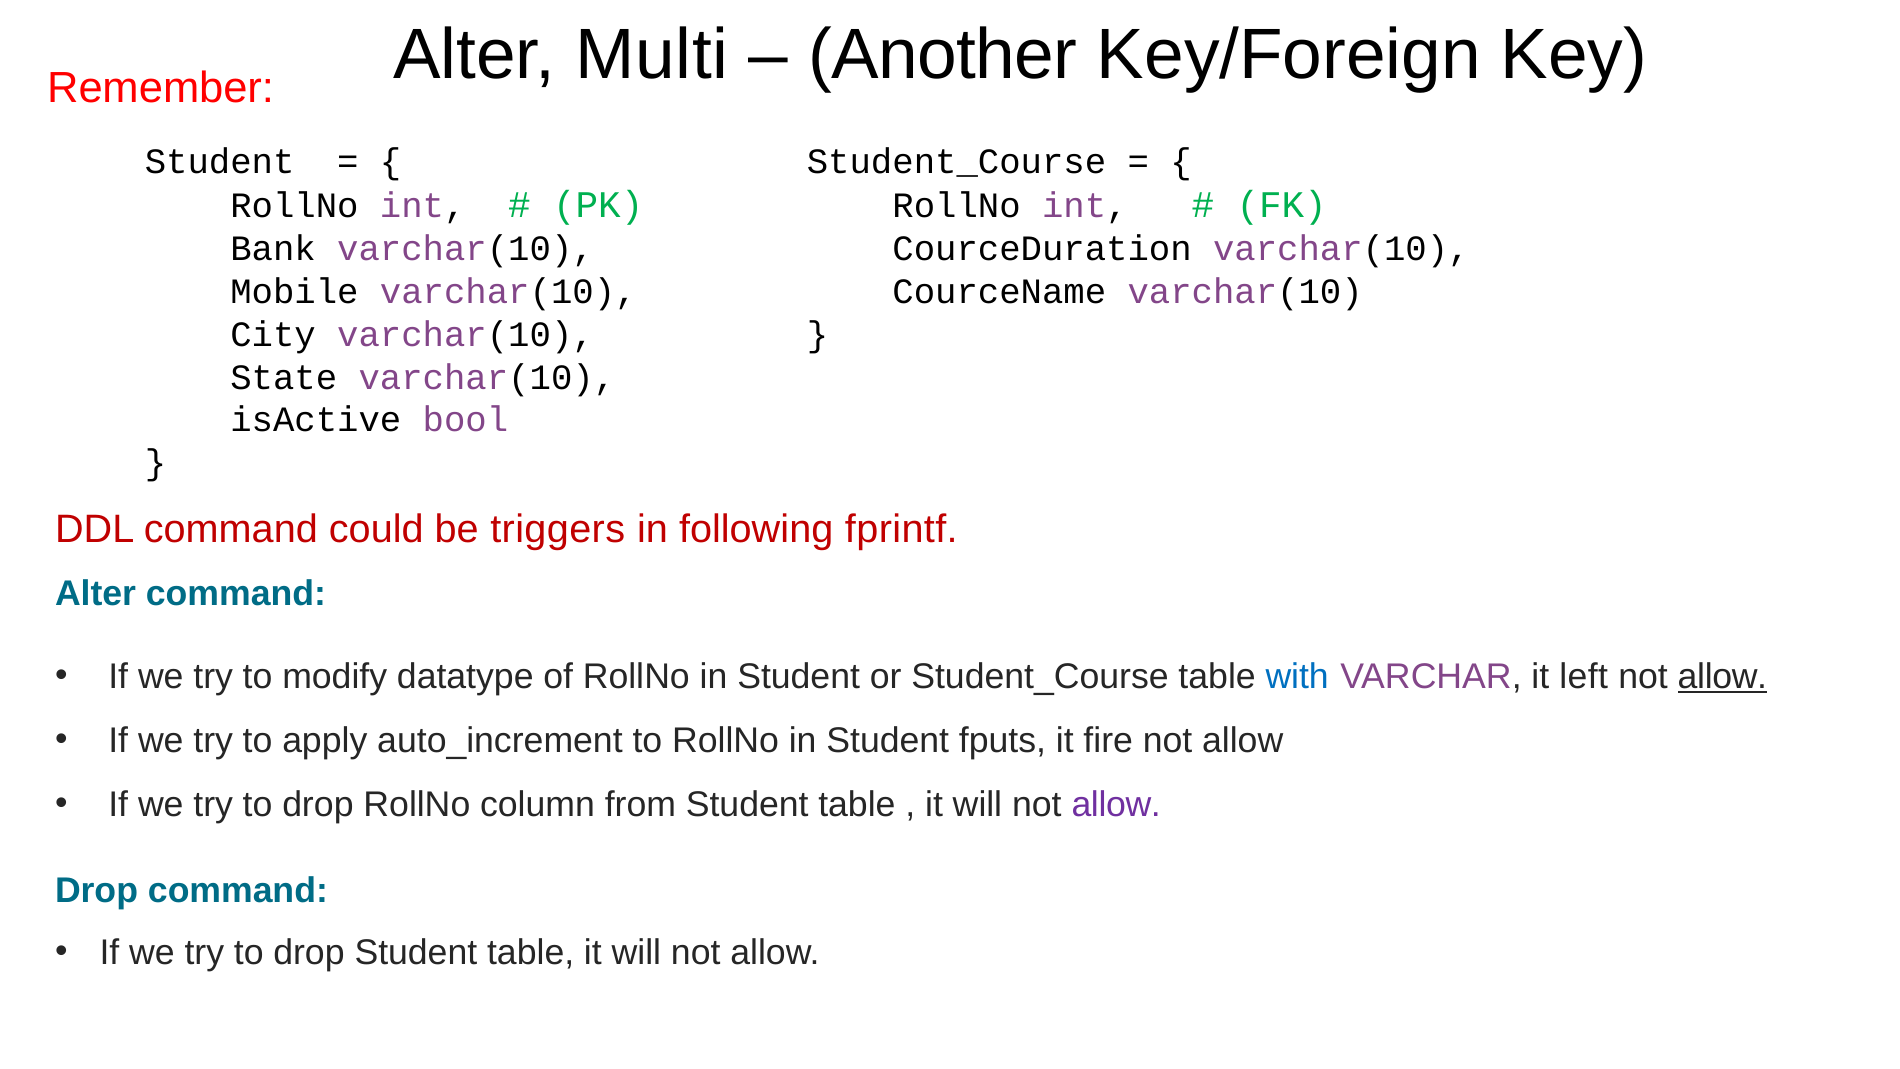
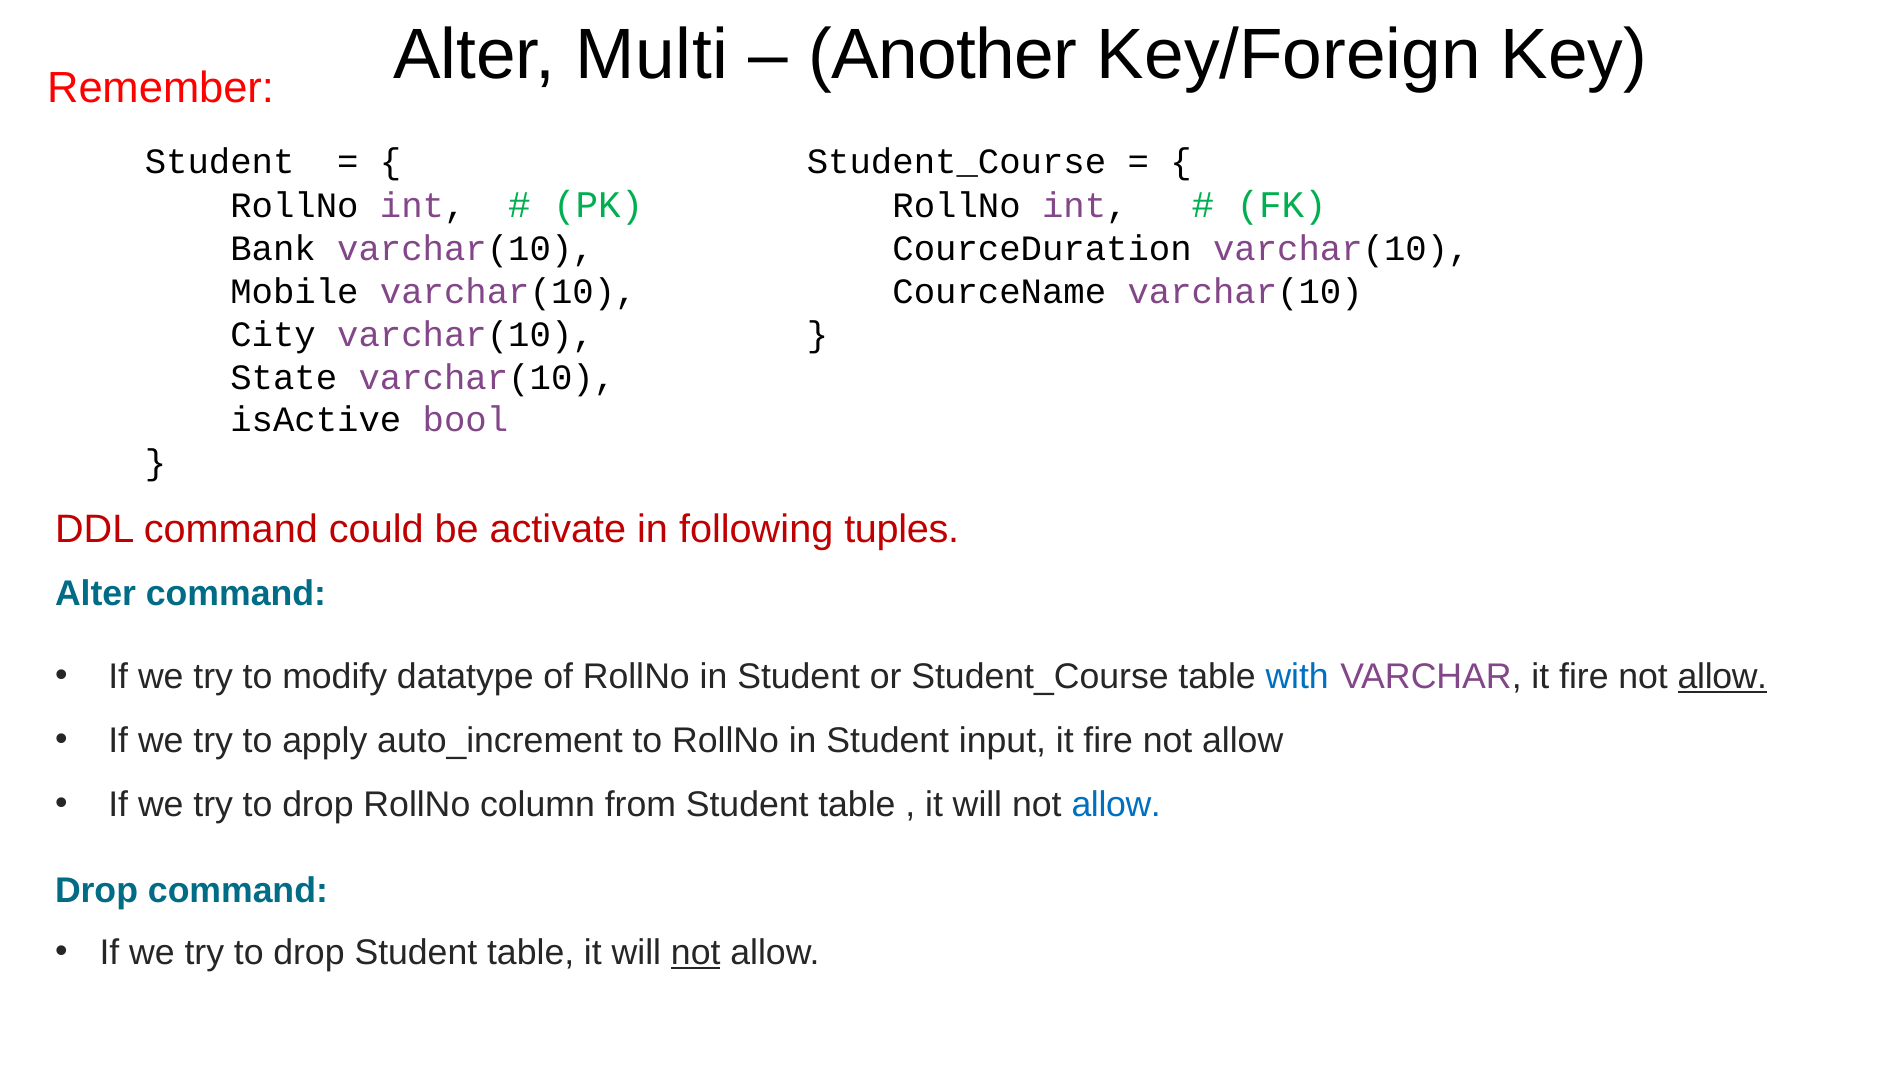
triggers: triggers -> activate (558, 530)
fprintf: fprintf -> tuples (902, 530)
VARCHAR it left: left -> fire (1584, 677)
fputs: fputs -> input (1002, 741)
allow colour: purple -> blue (1116, 805)
not underline: none -> present (696, 952)
